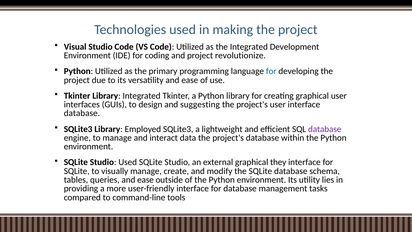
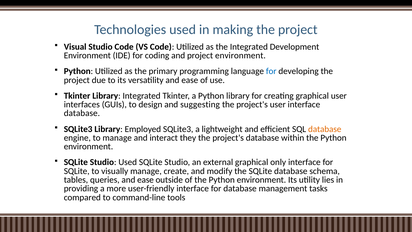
project revolutionize: revolutionize -> environment (240, 56)
database colour: purple -> orange (325, 129)
data: data -> they (188, 138)
they: they -> only (278, 162)
